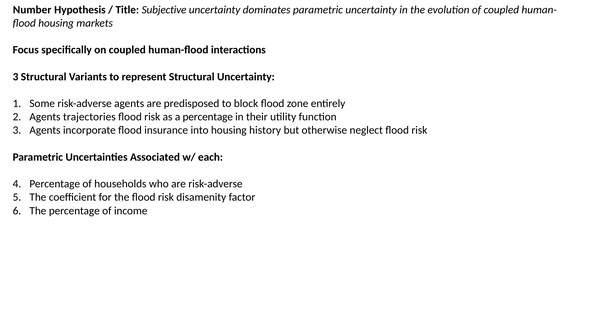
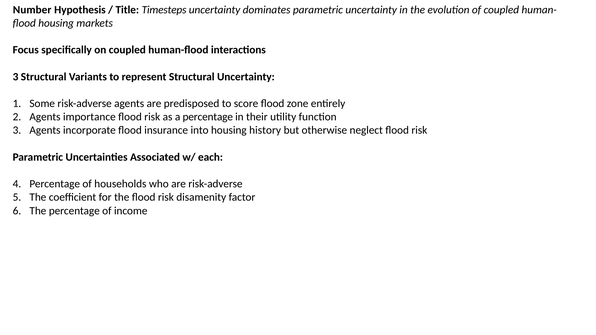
Subjective: Subjective -> Timesteps (164, 10)
block: block -> score (246, 104)
trajectories: trajectories -> importance (89, 117)
